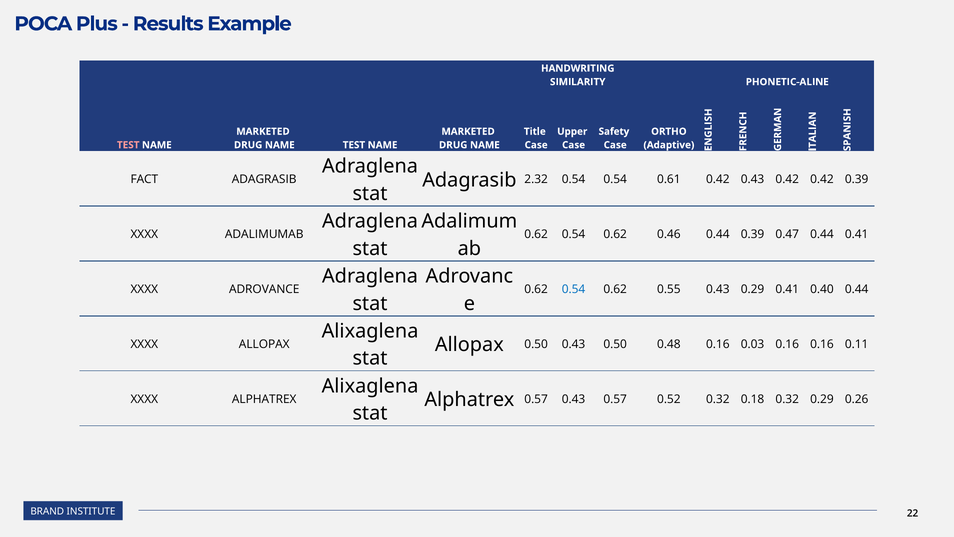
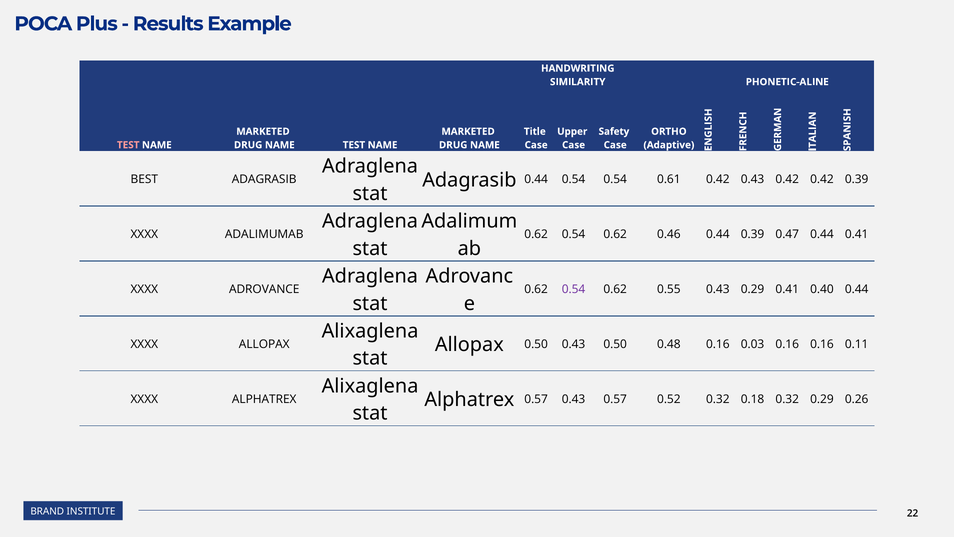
Adagrasib 2.32: 2.32 -> 0.44 (536, 179)
FACT: FACT -> BEST (144, 179)
0.54 colour: blue -> purple (574, 289)
